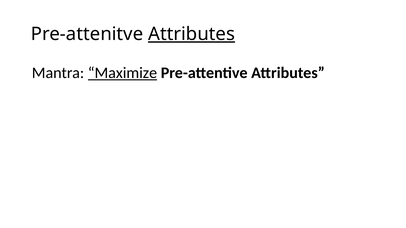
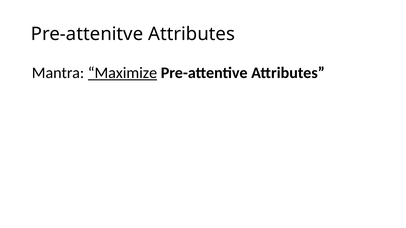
Attributes underline: present -> none (192, 34)
